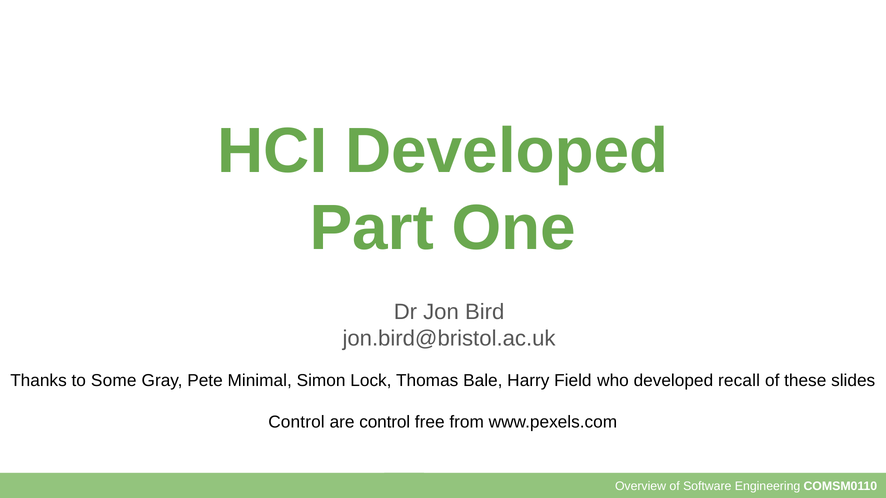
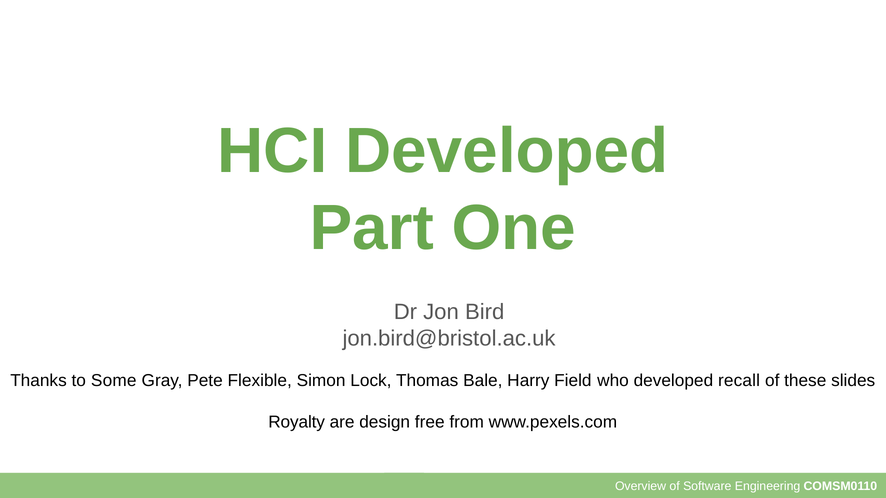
Minimal: Minimal -> Flexible (260, 381)
Control: Control -> Royalty (297, 422)
are control: control -> design (385, 422)
